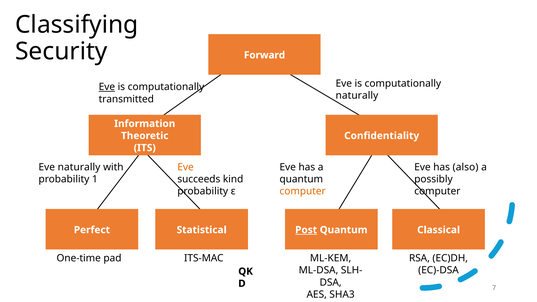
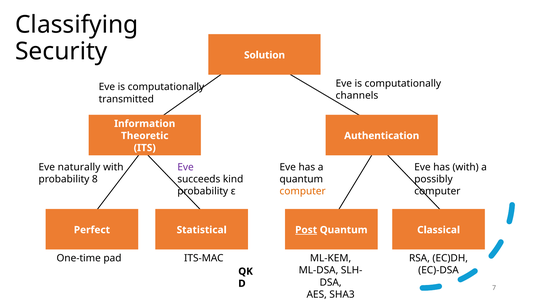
Forward: Forward -> Solution (265, 55)
Eve underline: present -> none (107, 87)
naturally: naturally -> channels (357, 96)
Confidentiality: Confidentiality -> Authentication (382, 136)
Eve colour: orange -> purple (186, 167)
has also: also -> with (466, 167)
1: 1 -> 8 (95, 179)
